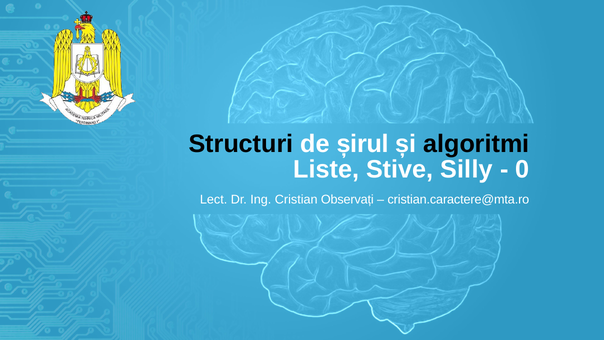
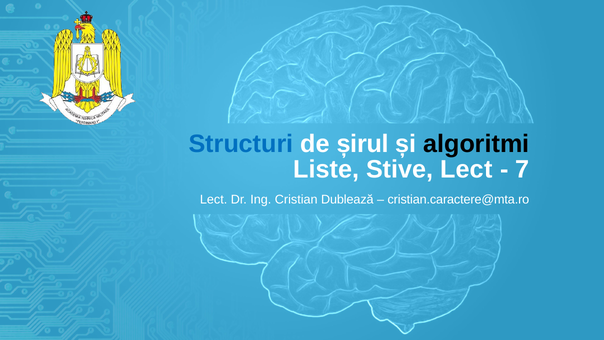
Structuri colour: black -> blue (241, 144)
Stive Silly: Silly -> Lect (466, 169)
0: 0 -> 7 (522, 169)
Observați: Observați -> Dublează (347, 199)
